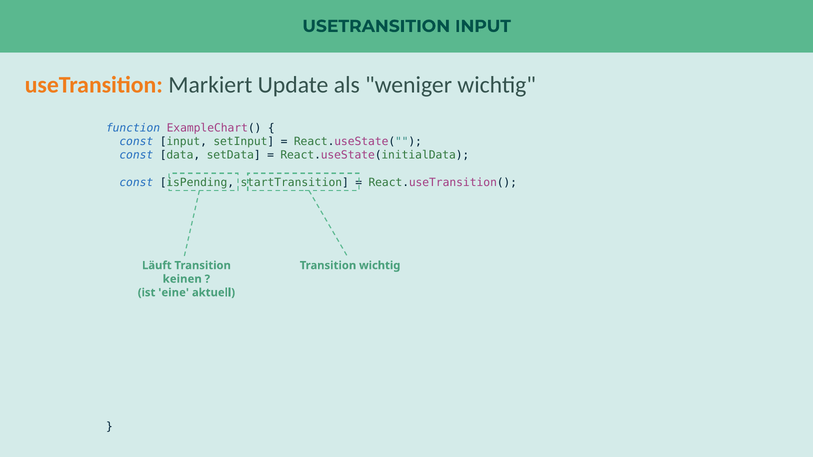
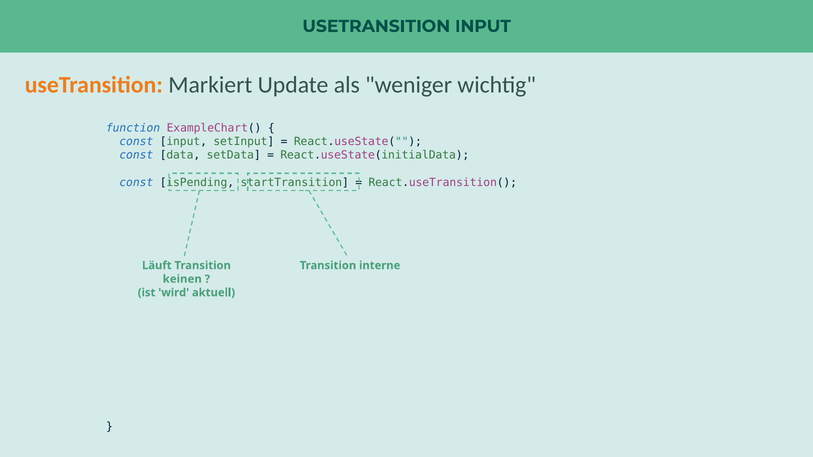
Transition wichtig: wichtig -> interne (380, 266)
eine: eine -> wird (174, 293)
